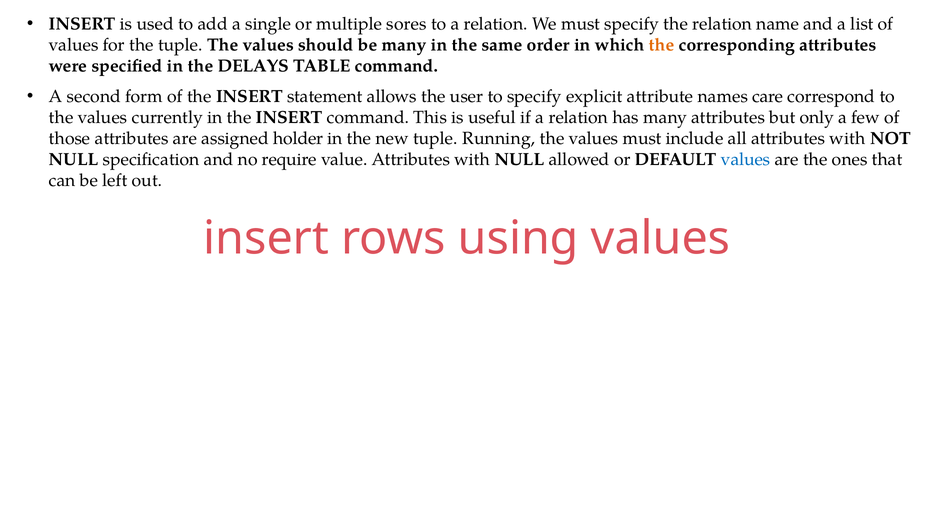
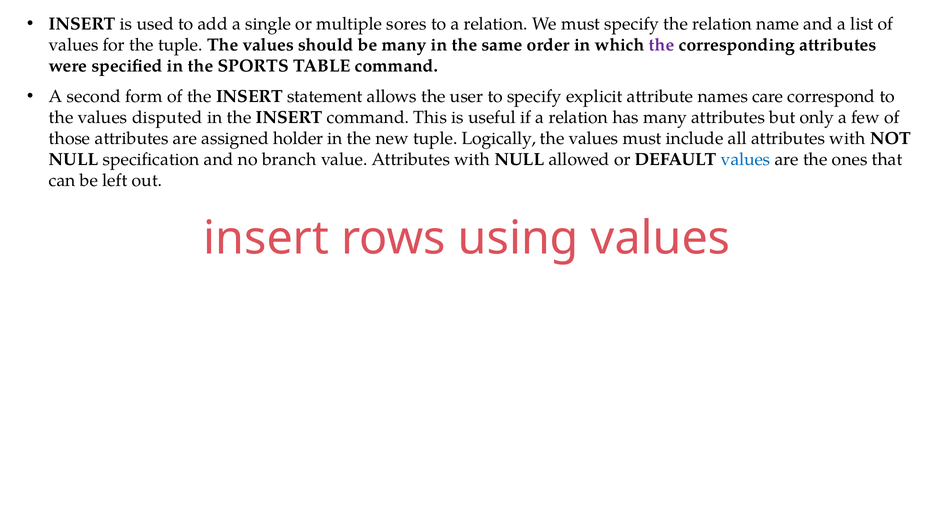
the colour: orange -> purple (662, 45)
DELAYS: DELAYS -> SPORTS (253, 66)
currently: currently -> disputed (167, 117)
Running: Running -> Logically (499, 138)
require: require -> branch (289, 159)
